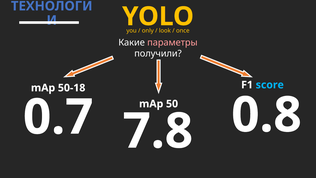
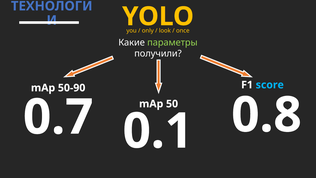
параметры colour: pink -> light green (172, 42)
50-18: 50-18 -> 50-90 (72, 88)
7.8: 7.8 -> 0.1 (158, 131)
